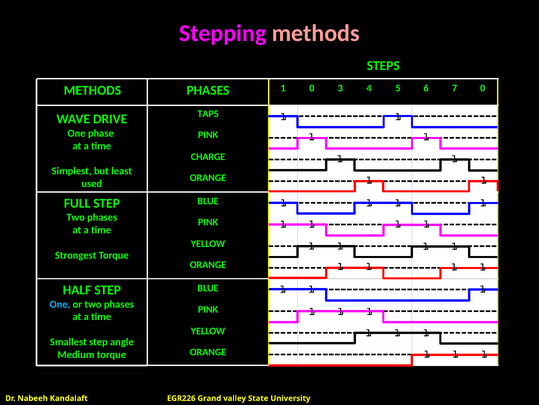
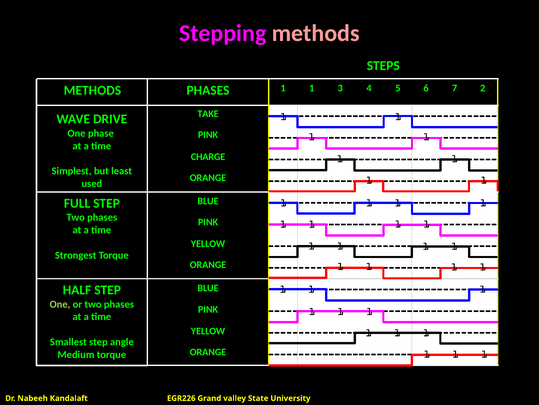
1 0: 0 -> 1 (312, 88)
7 0: 0 -> 2 (483, 88)
TAPS: TAPS -> TAKE (208, 114)
One colour: light blue -> light green (60, 304)
